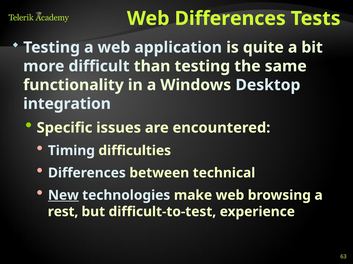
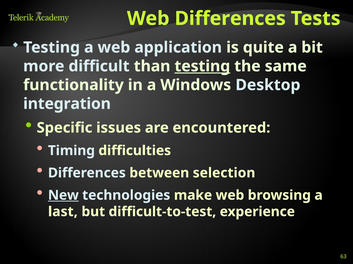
testing underline: none -> present (202, 66)
technical: technical -> selection (224, 173)
rest: rest -> last (63, 212)
